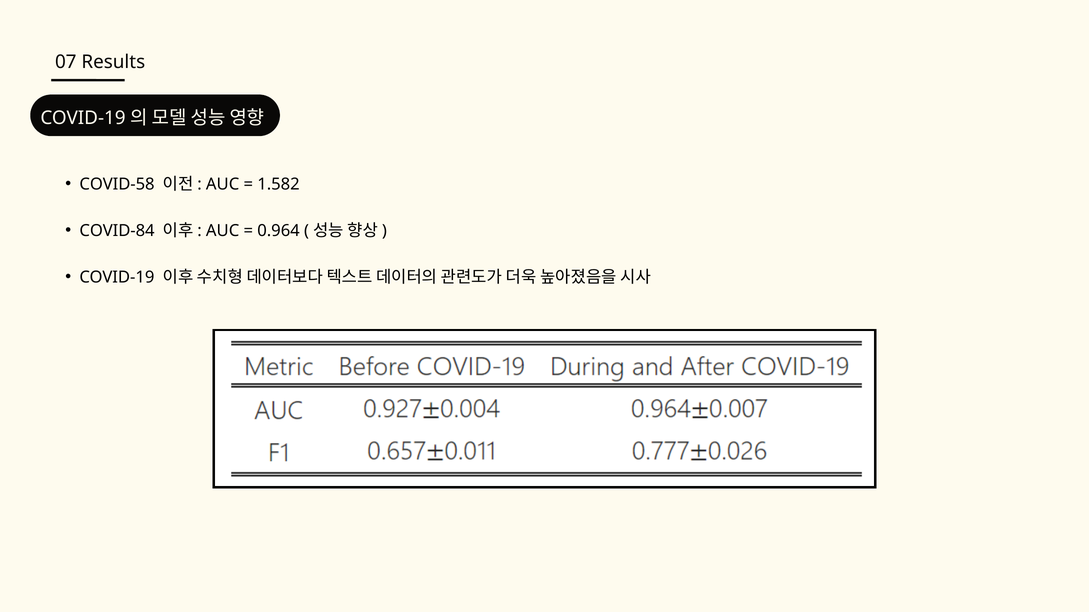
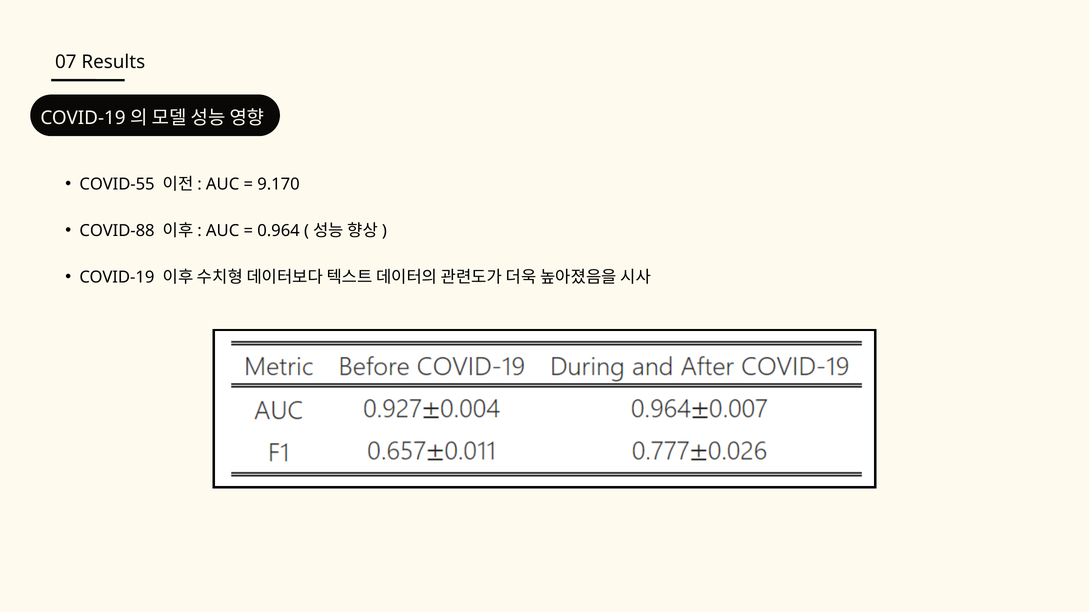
COVID-58: COVID-58 -> COVID-55 (117, 184)
1.582: 1.582 -> 9.170 (279, 184)
COVID-84: COVID-84 -> COVID-88 (117, 231)
